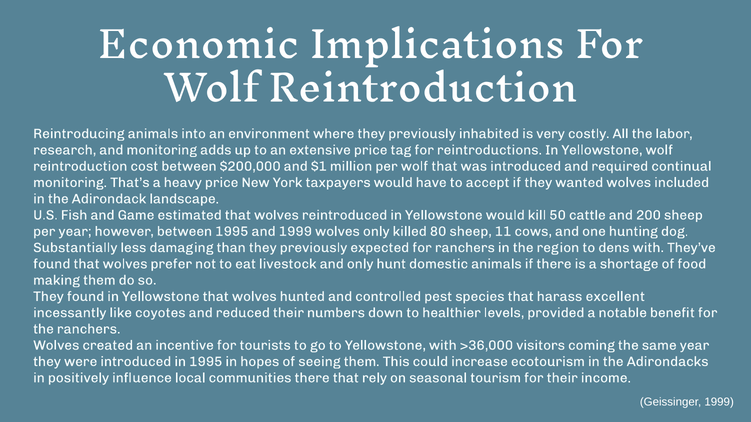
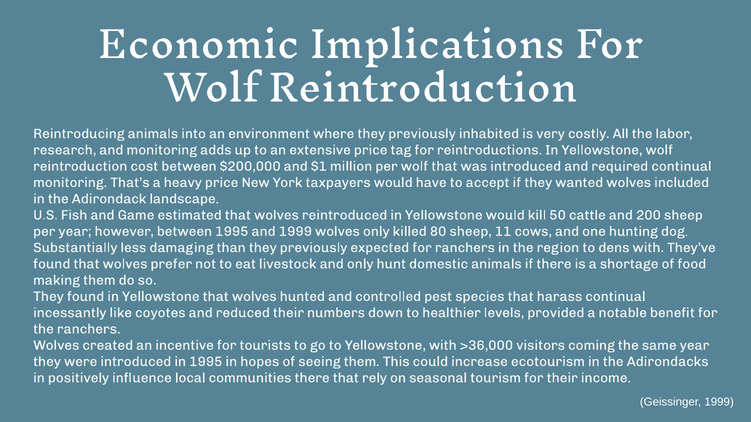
harass excellent: excellent -> continual (615, 297)
